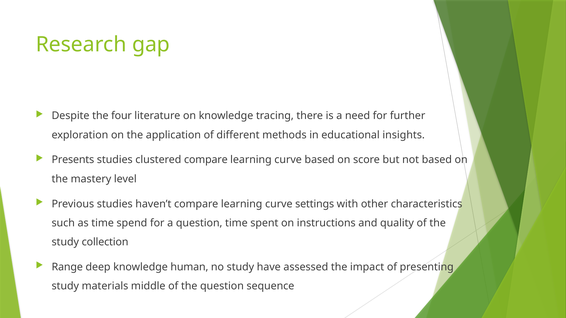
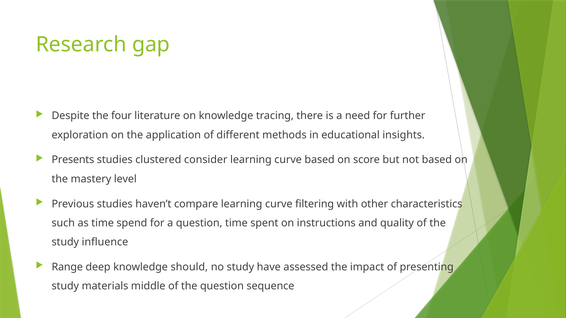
clustered compare: compare -> consider (206, 160)
settings: settings -> filtering (315, 204)
collection: collection -> influence (105, 242)
human: human -> should (189, 267)
